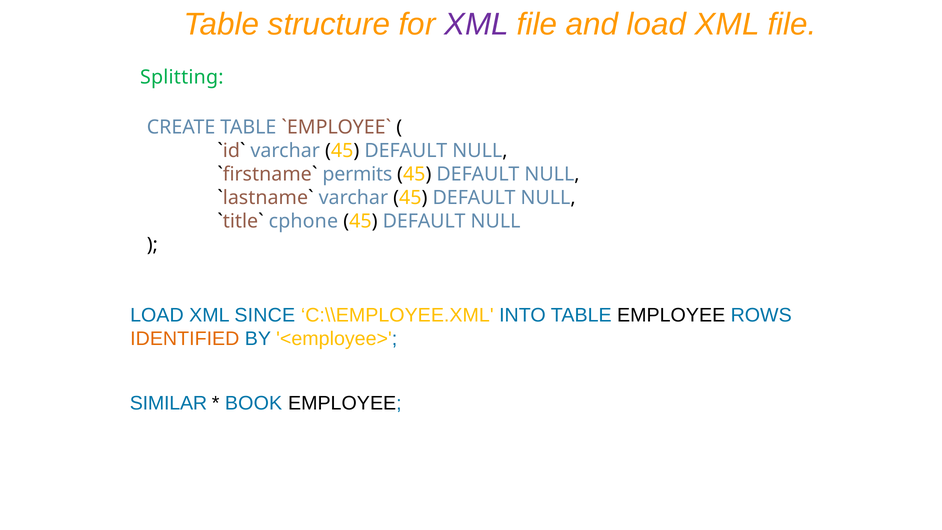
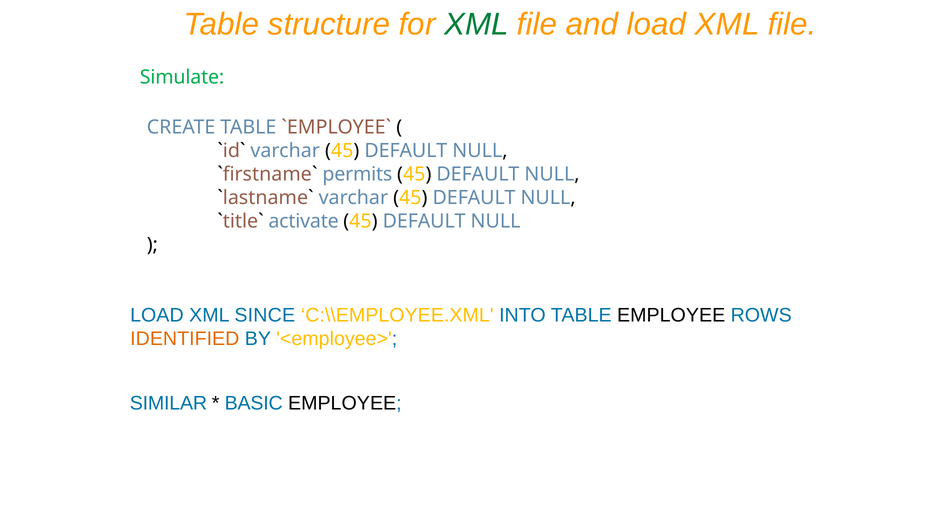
XML colour: purple -> green (476, 25)
Splitting: Splitting -> Simulate (182, 77)
cphone: cphone -> activate (304, 221)
BOOK: BOOK -> BASIC (254, 403)
